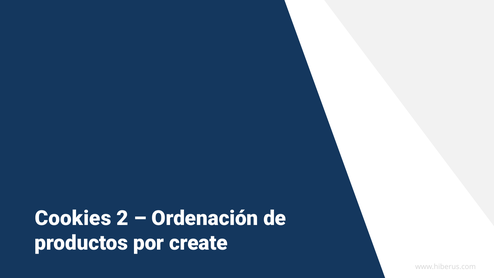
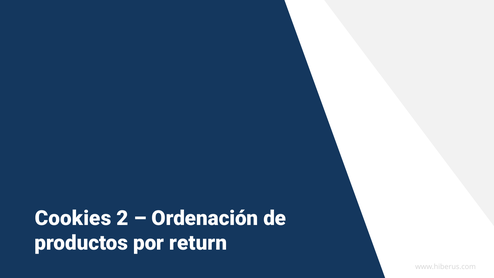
create: create -> return (198, 243)
